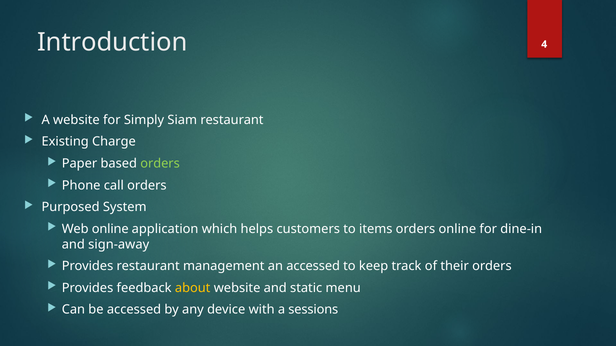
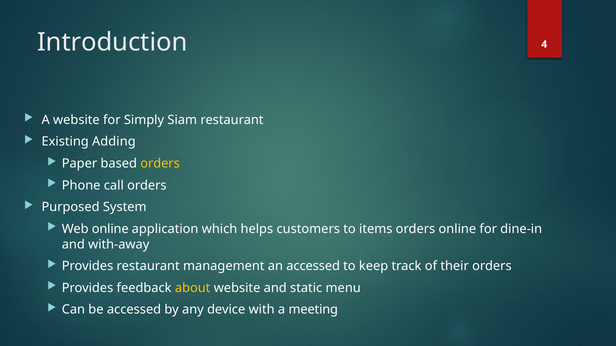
Charge: Charge -> Adding (114, 142)
orders colour: light green -> yellow (160, 164)
sign-away: sign-away -> with-away (119, 245)
sessions: sessions -> meeting (313, 310)
